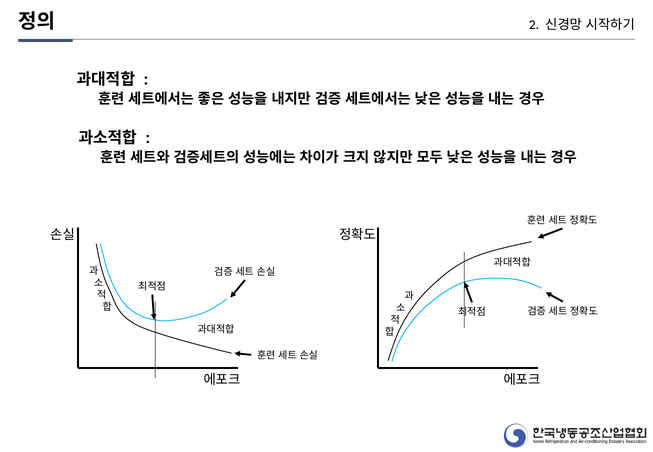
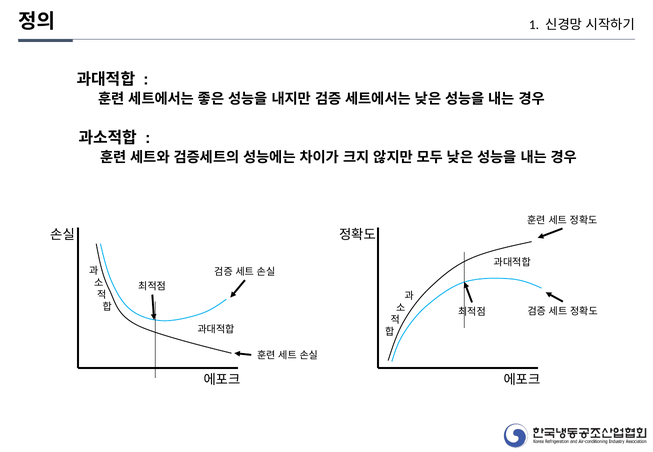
2: 2 -> 1 (534, 25)
